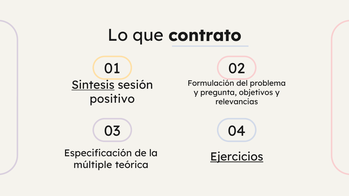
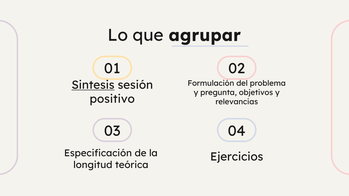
contrato: contrato -> agrupar (205, 35)
Ejercicios underline: present -> none (237, 157)
múltiple: múltiple -> longitud (93, 165)
